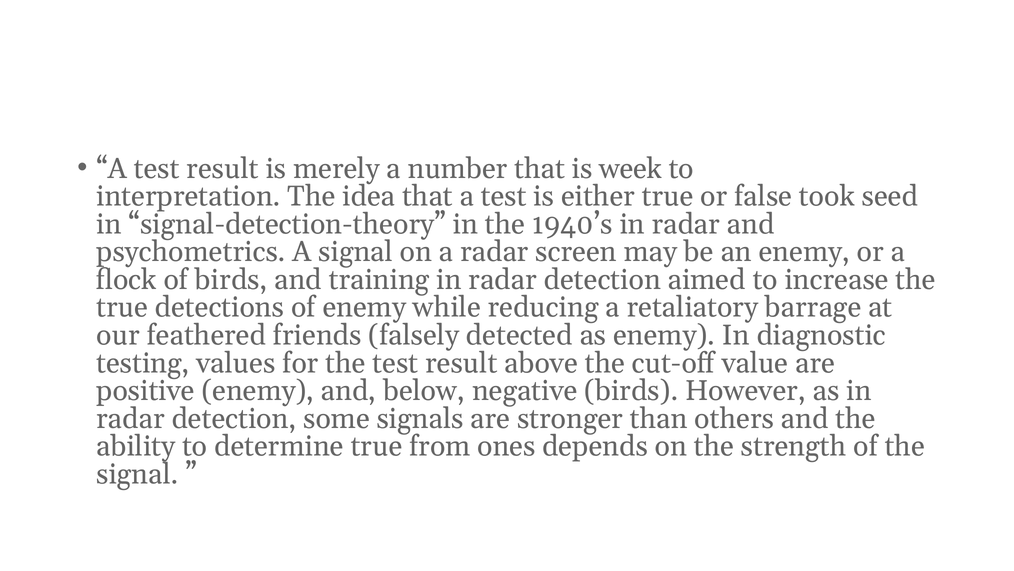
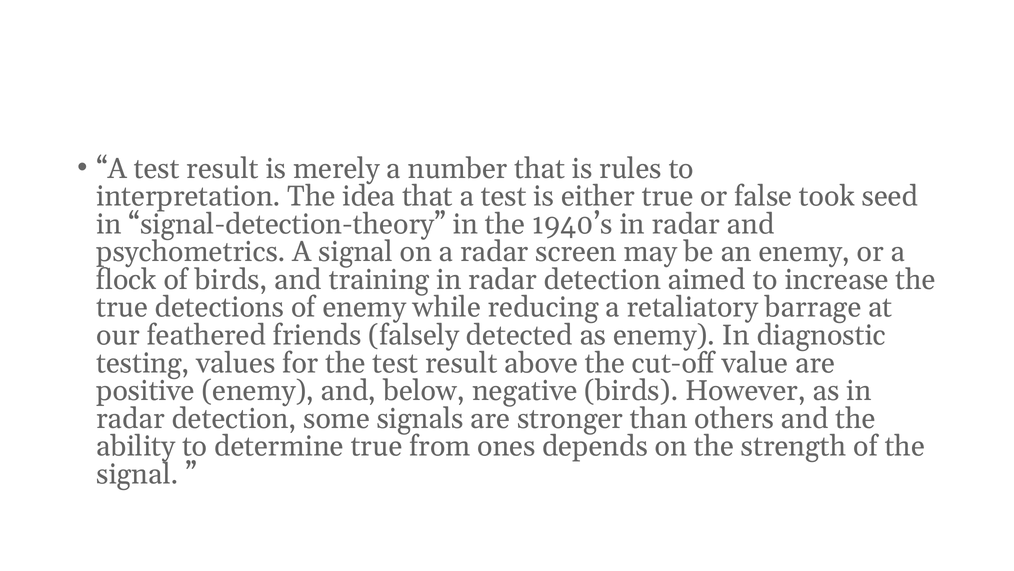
week: week -> rules (631, 168)
